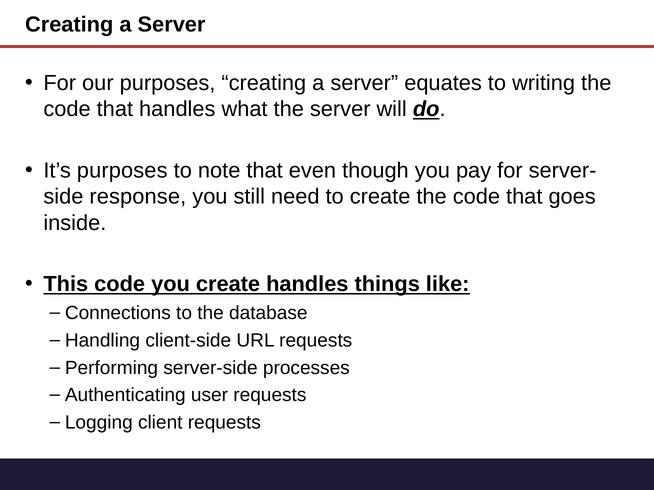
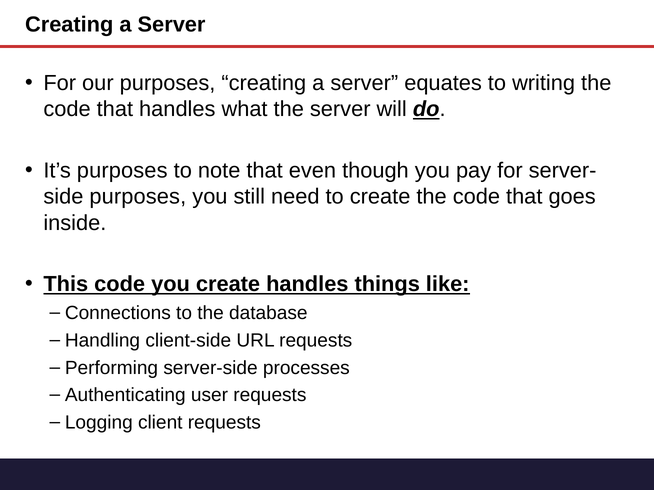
response: response -> purposes (138, 197)
